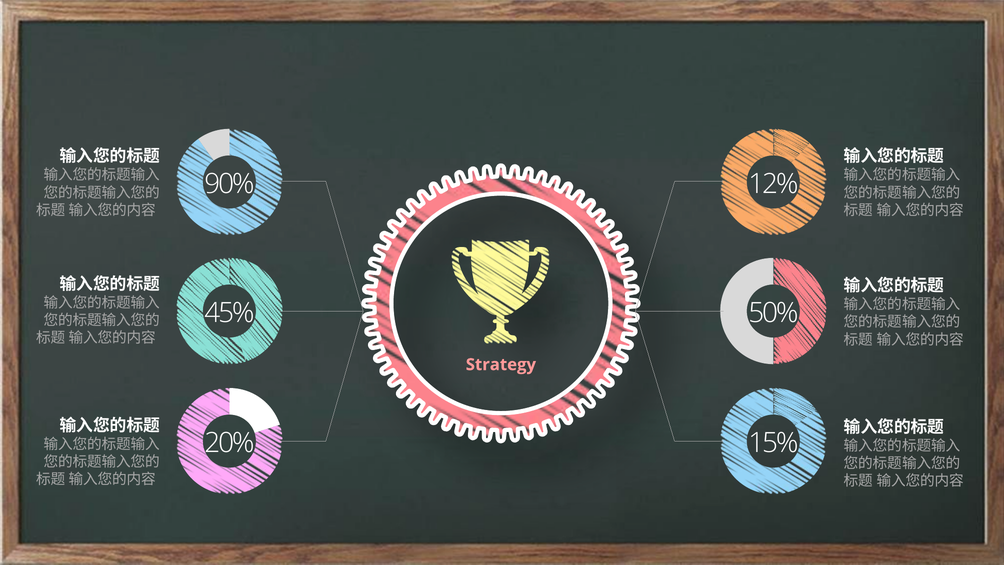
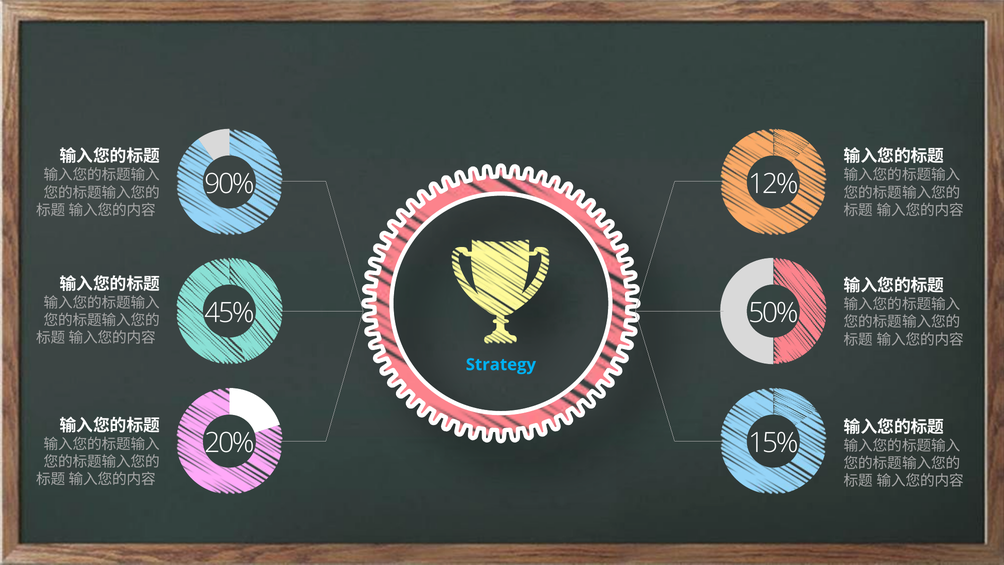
Strategy colour: pink -> light blue (501, 364)
